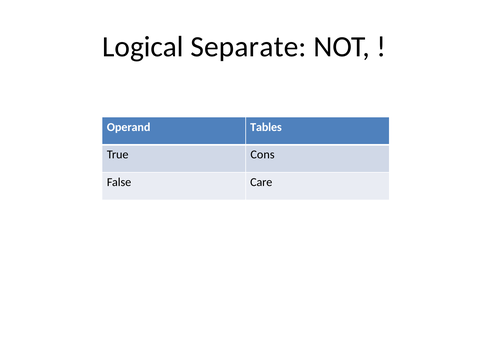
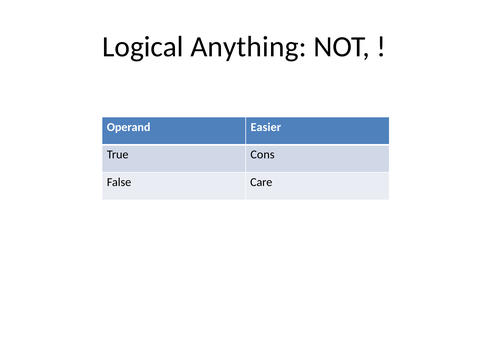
Separate: Separate -> Anything (248, 47)
Tables: Tables -> Easier (266, 127)
